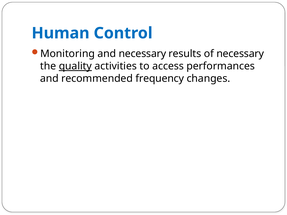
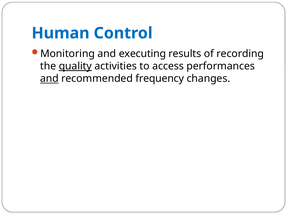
and necessary: necessary -> executing (142, 54)
of necessary: necessary -> recording (240, 54)
and underline: none -> present (49, 79)
